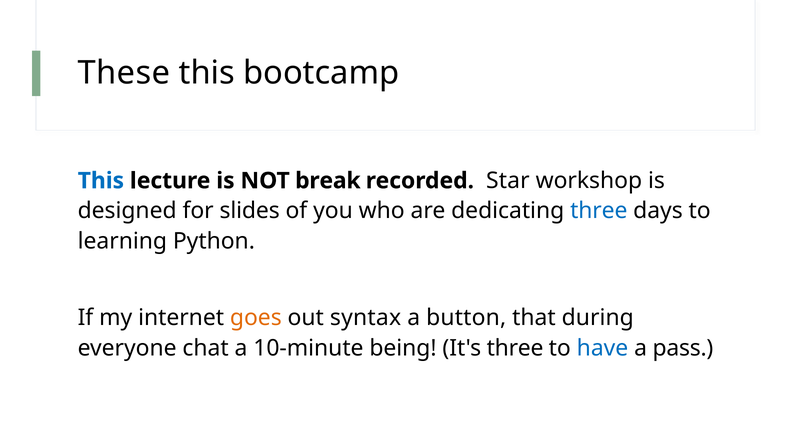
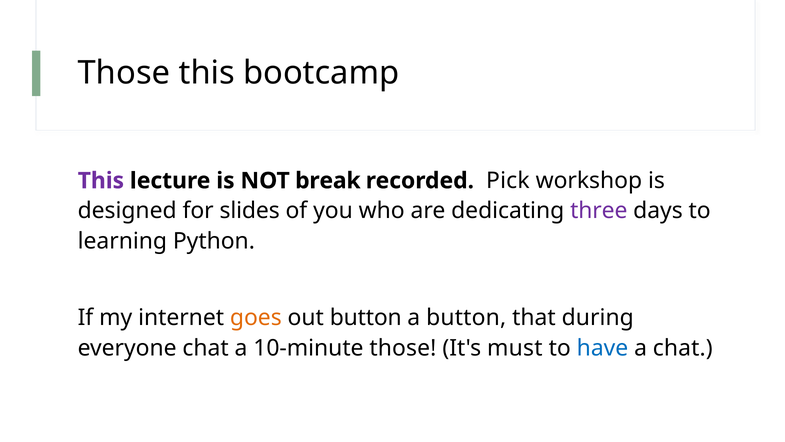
These: These -> Those (124, 73)
This colour: blue -> purple (101, 181)
Star: Star -> Pick (508, 181)
three colour: blue -> purple (599, 211)
out syntax: syntax -> button (366, 318)
10-minute being: being -> those (403, 348)
It's three: three -> must (515, 348)
a pass: pass -> chat (683, 348)
